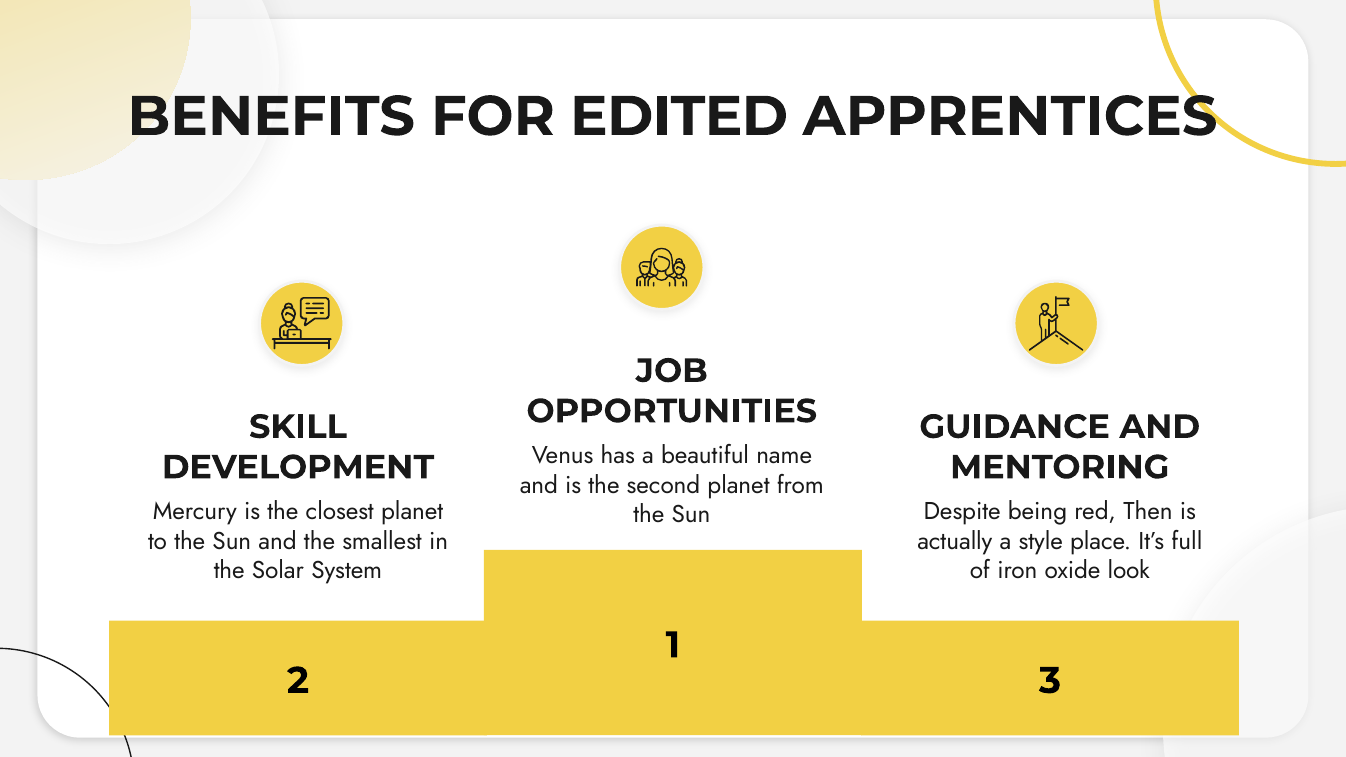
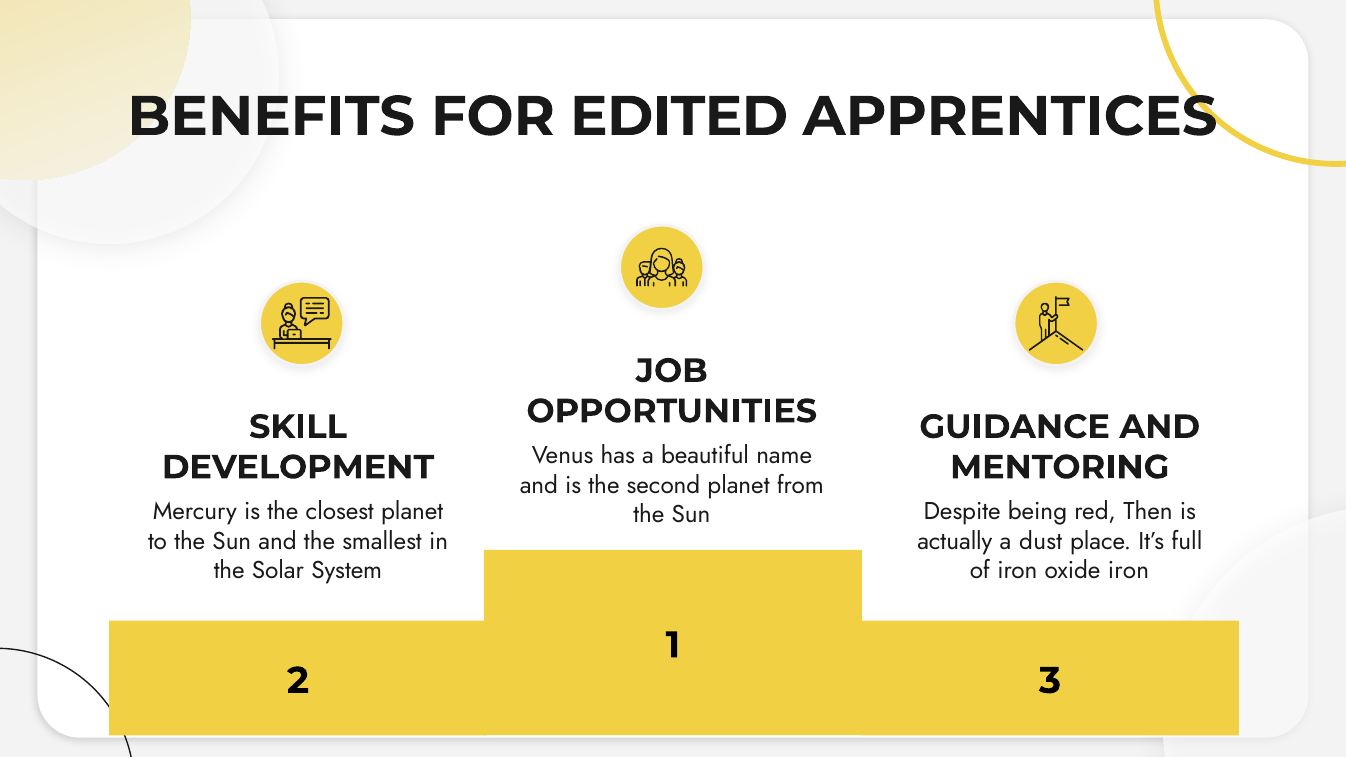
style: style -> dust (1041, 541)
oxide look: look -> iron (1129, 570)
